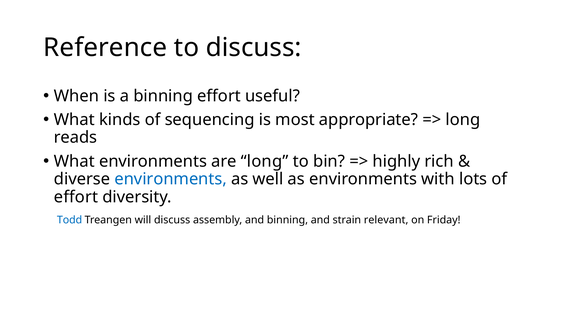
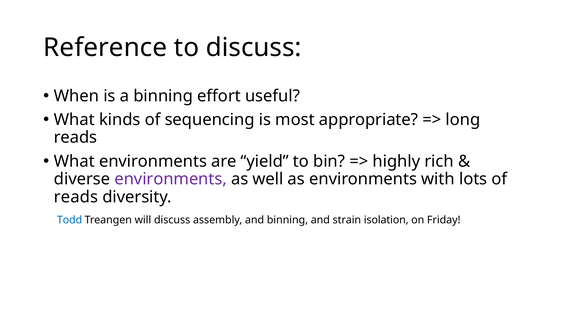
are long: long -> yield (265, 162)
environments colour: blue -> purple (171, 179)
effort: effort -> reads (76, 197)
relevant: relevant -> isolation (386, 220)
